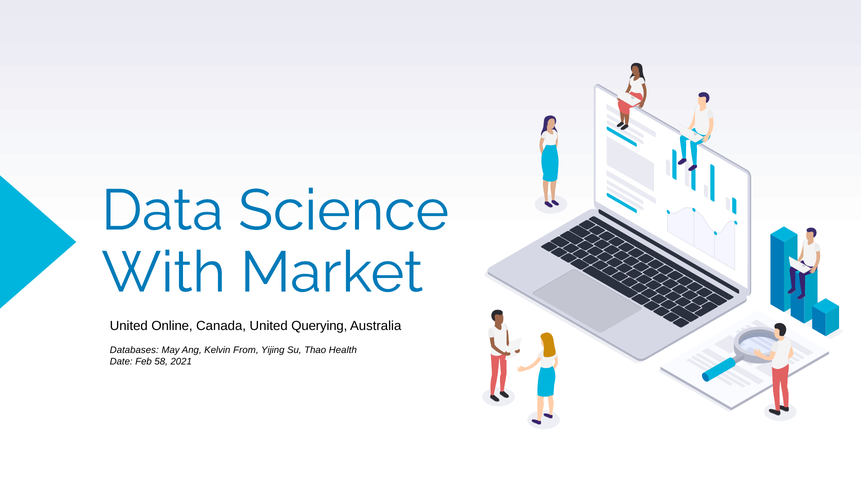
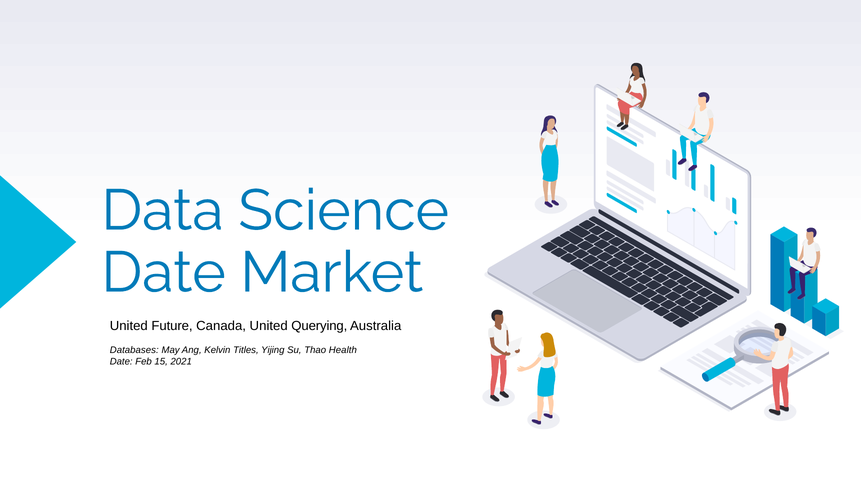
With: With -> Date (164, 273)
Online: Online -> Future (172, 326)
From: From -> Titles (246, 350)
58: 58 -> 15 (161, 362)
